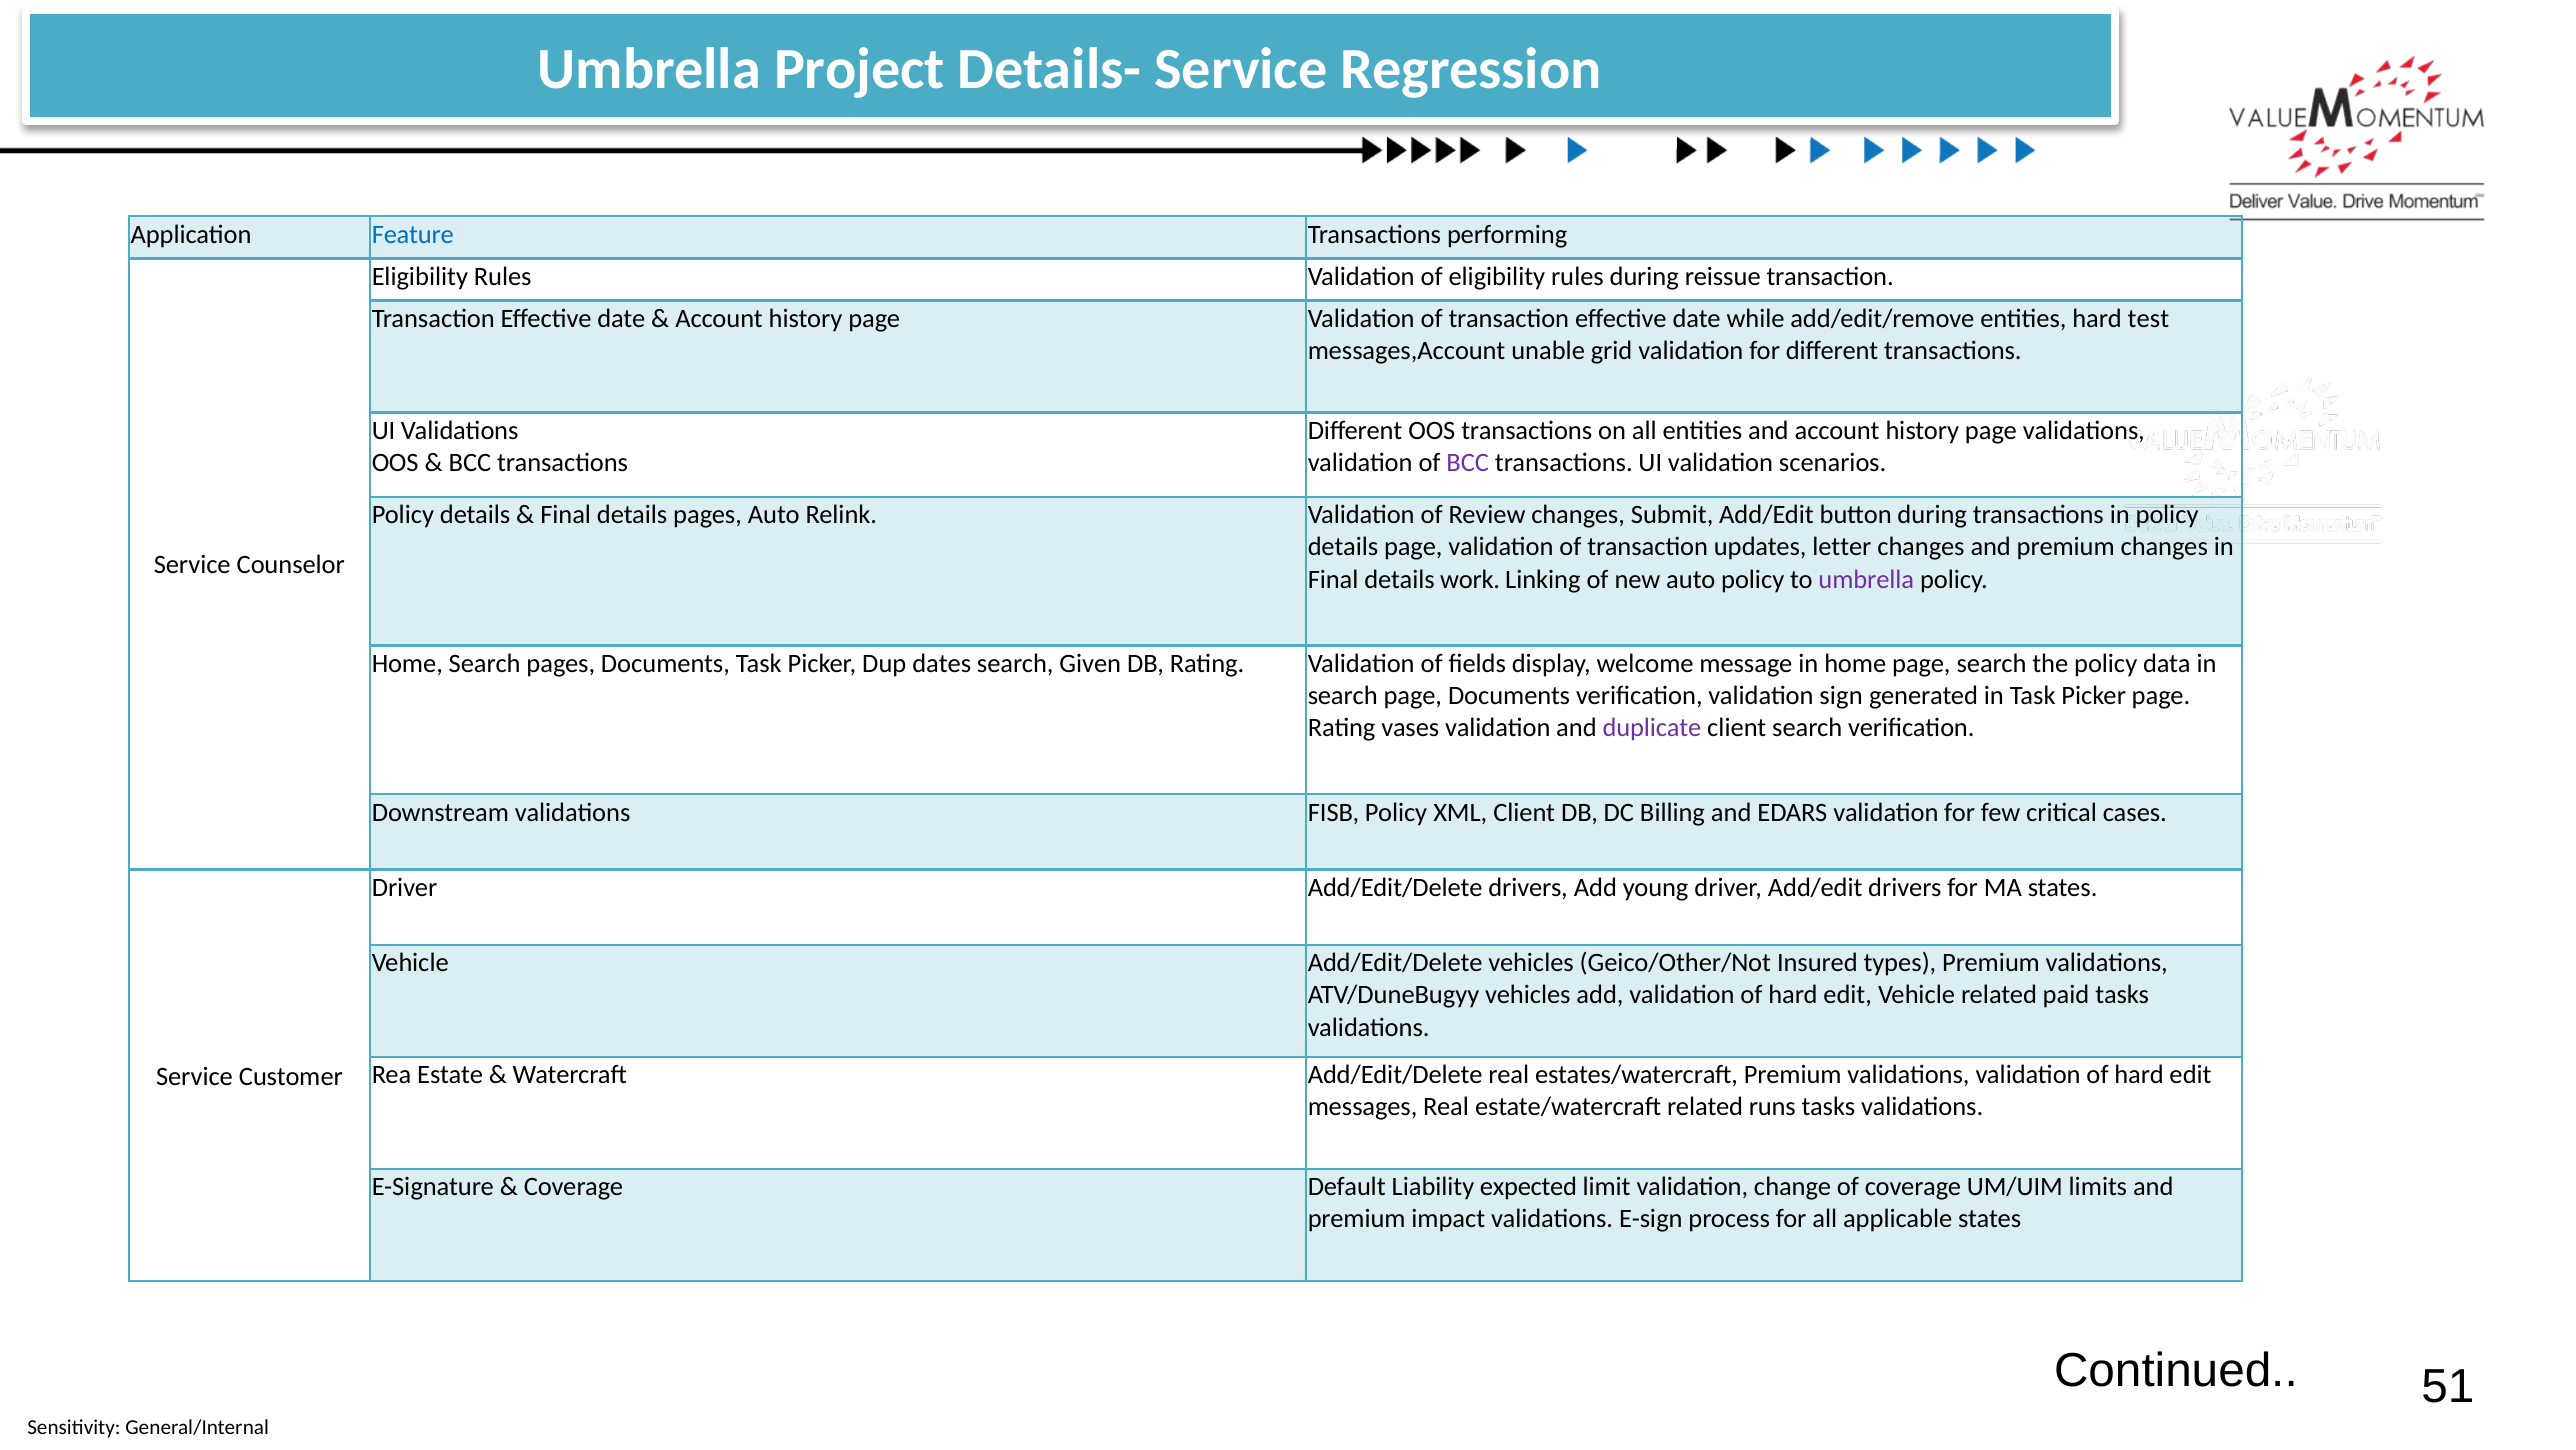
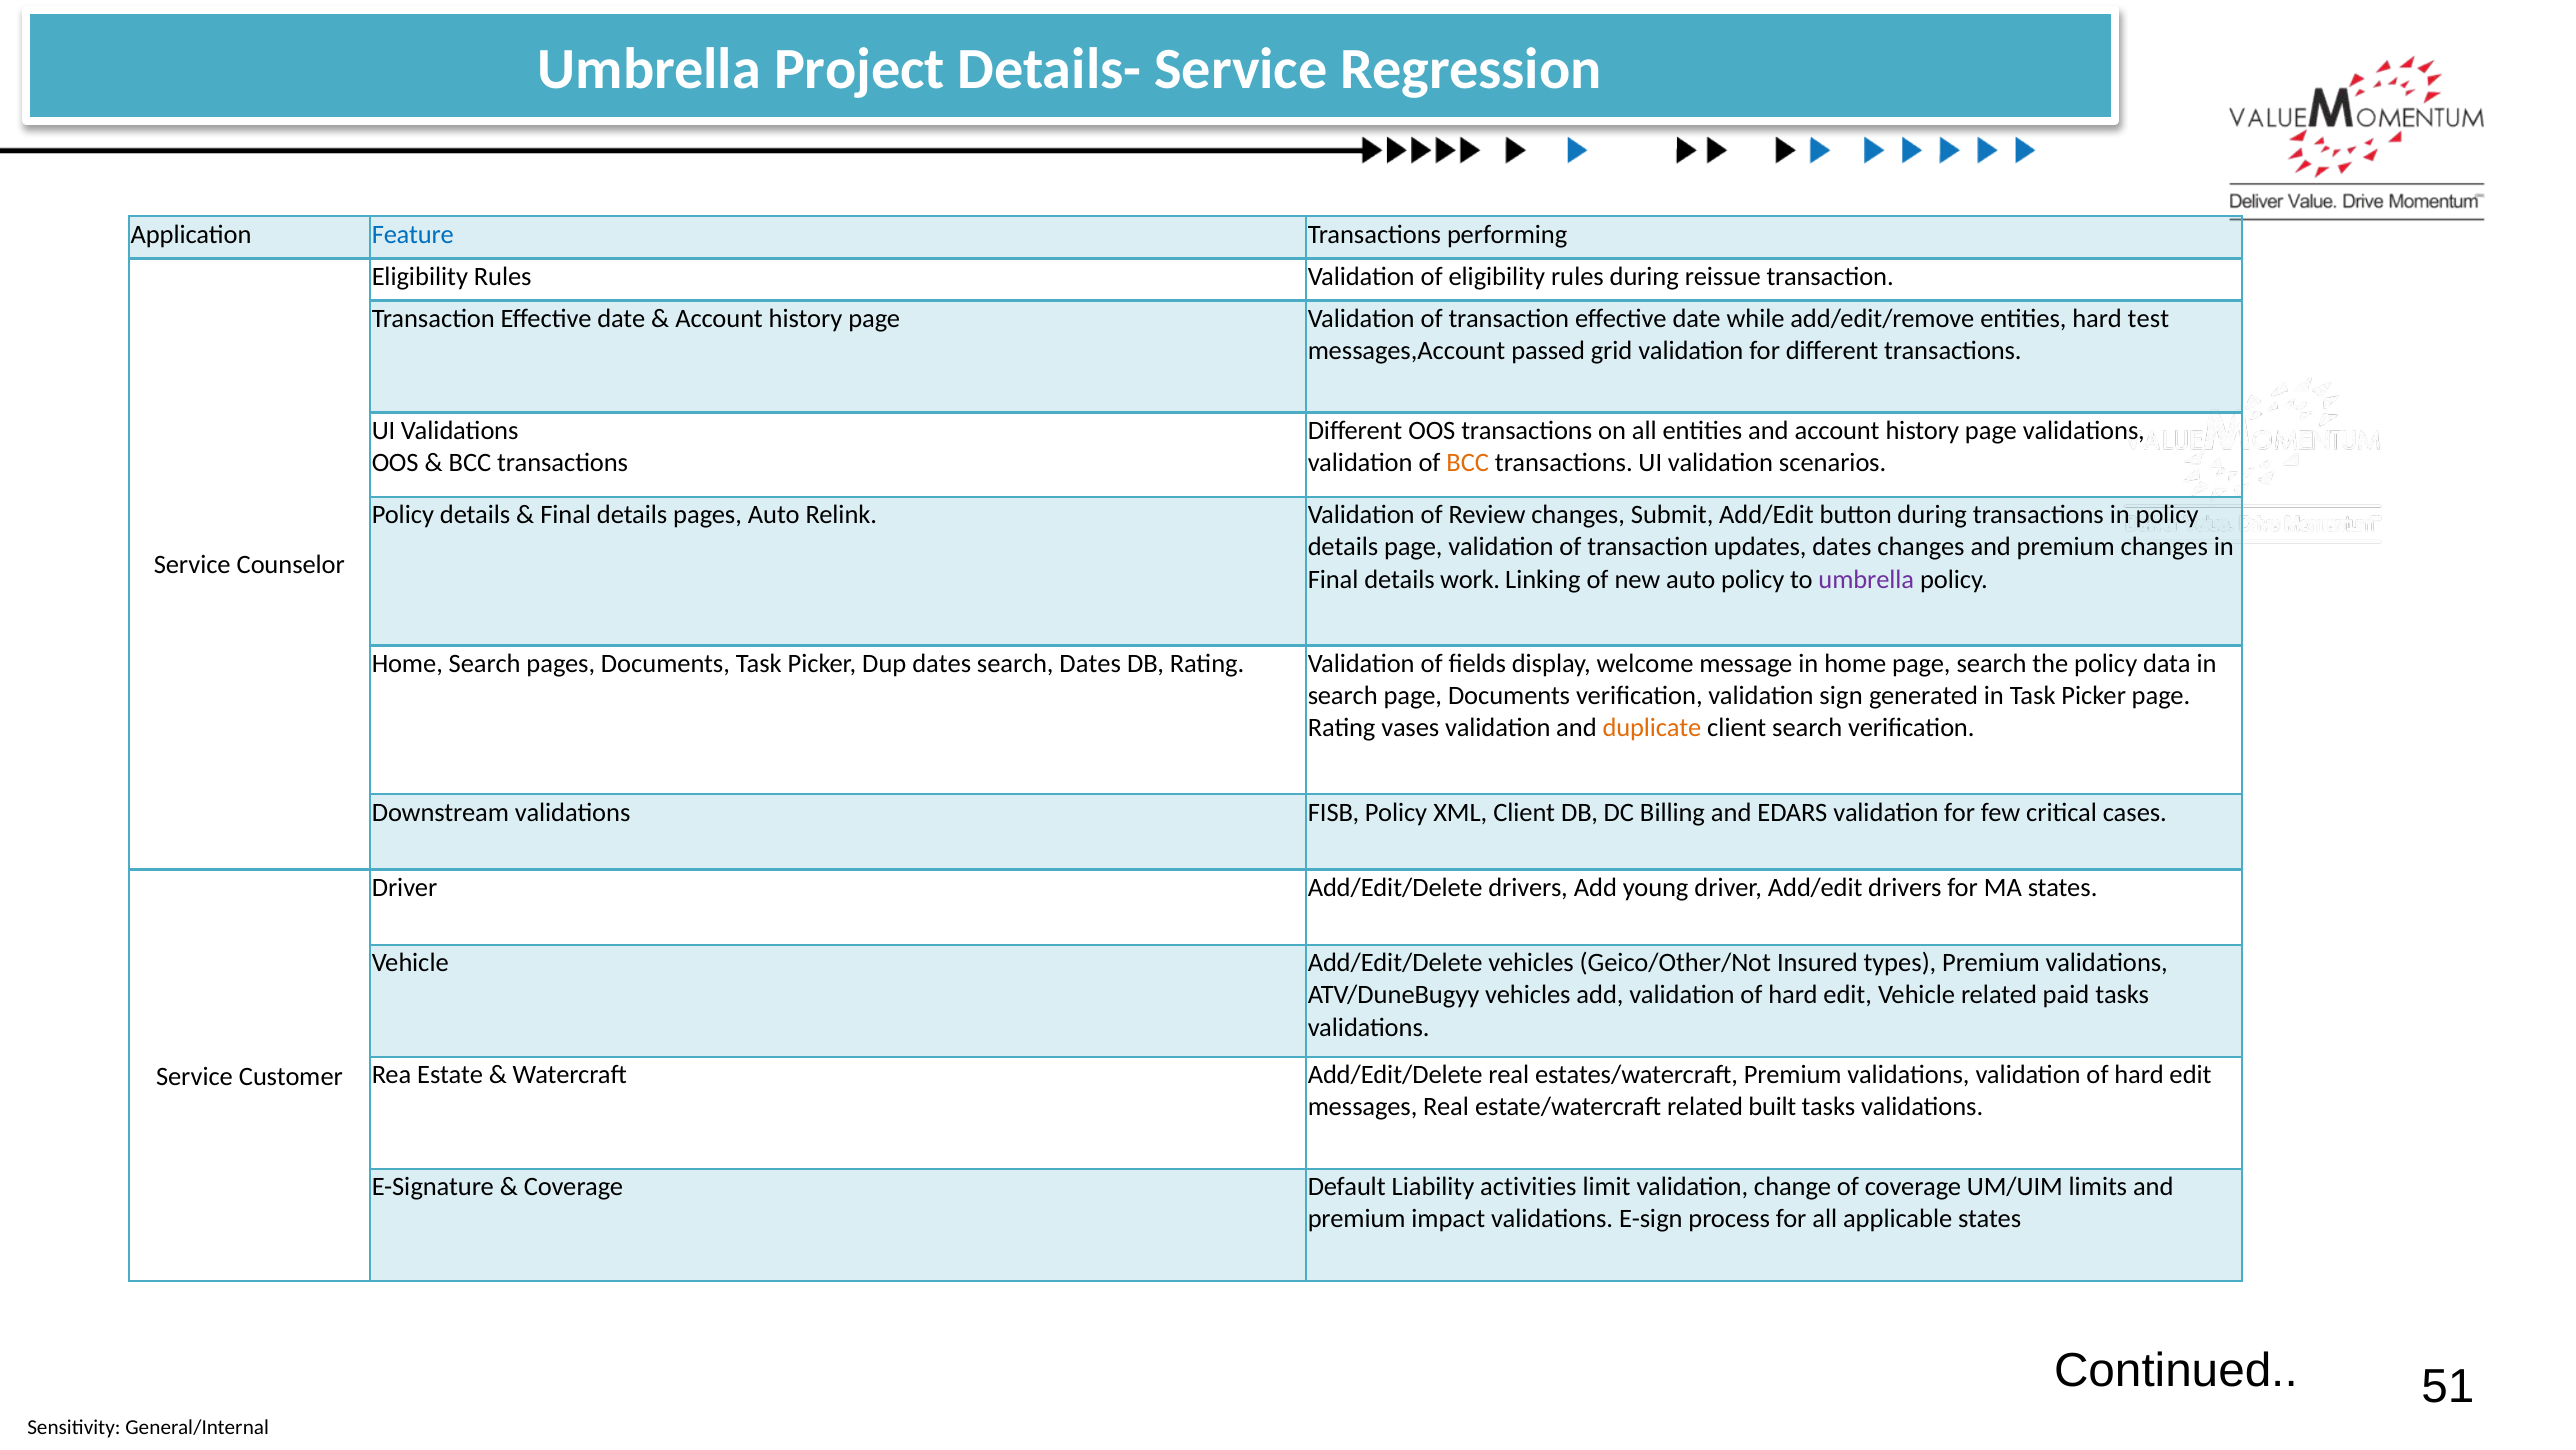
unable: unable -> passed (1548, 351)
BCC colour: purple -> orange (1468, 463)
updates letter: letter -> dates (1842, 547)
search Given: Given -> Dates (1090, 664)
duplicate colour: purple -> orange (1652, 728)
runs: runs -> built (1772, 1107)
expected: expected -> activities (1528, 1187)
